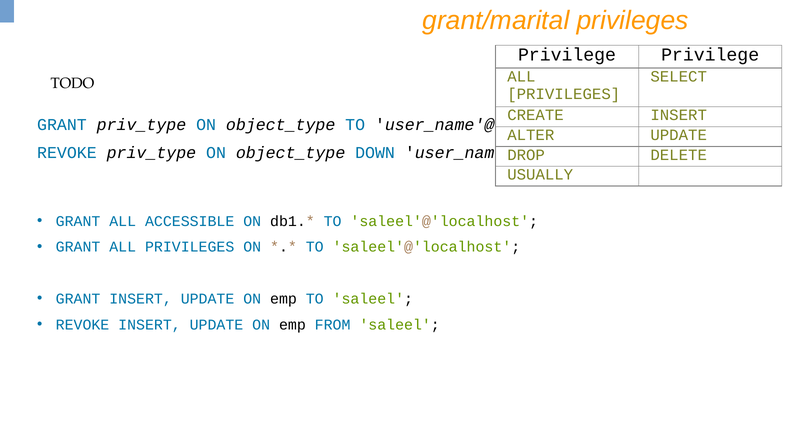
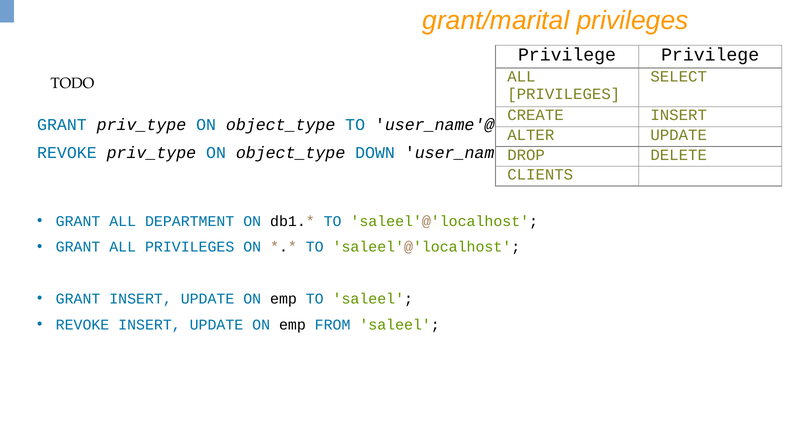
USUALLY: USUALLY -> CLIENTS (540, 175)
ACCESSIBLE: ACCESSIBLE -> DEPARTMENT (190, 221)
